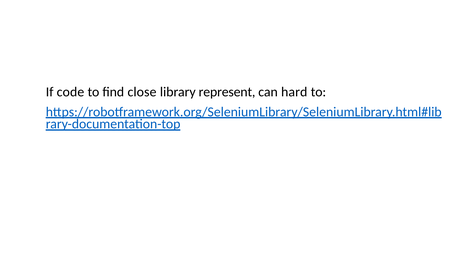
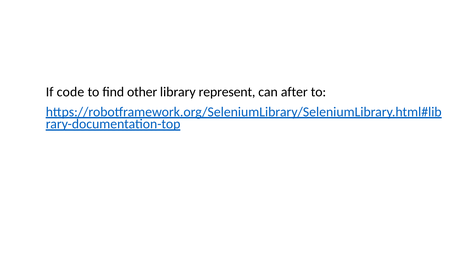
close: close -> other (142, 92)
hard: hard -> after (294, 92)
